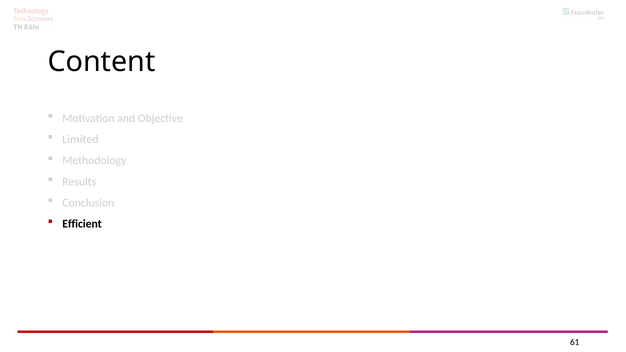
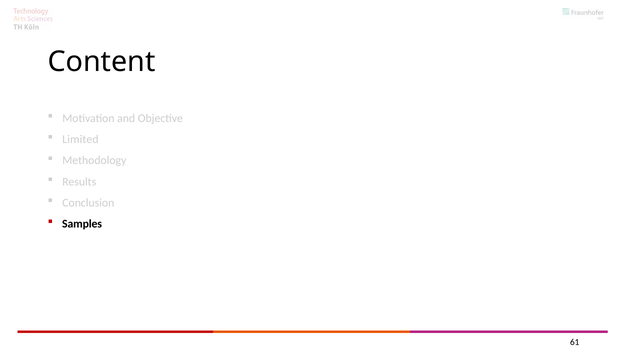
Efficient: Efficient -> Samples (82, 224)
